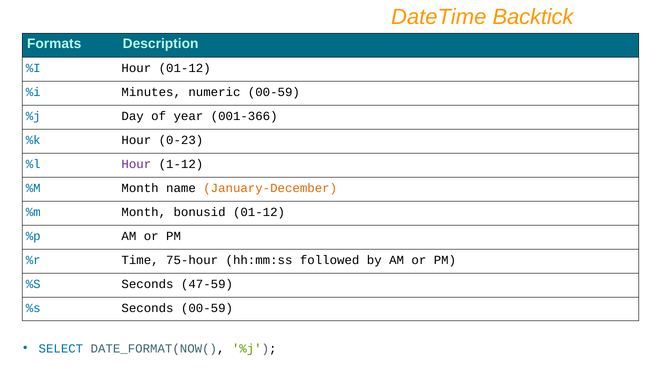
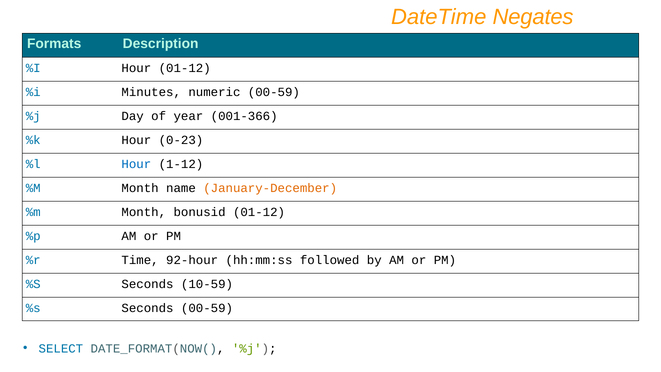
Backtick: Backtick -> Negates (533, 17)
Hour colour: purple -> blue (136, 164)
75-hour: 75-hour -> 92-hour (192, 260)
47-59: 47-59 -> 10-59 (207, 284)
